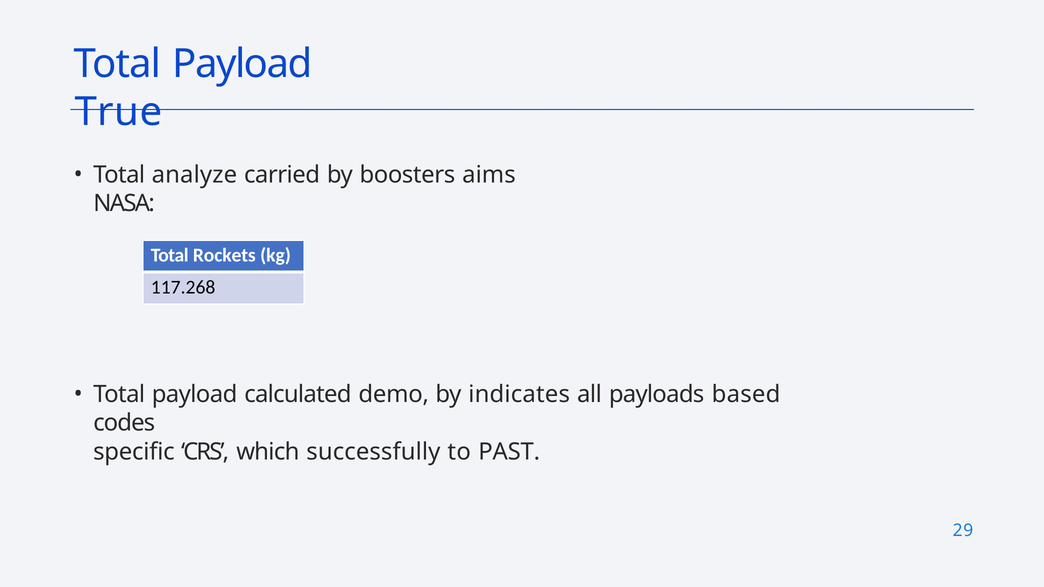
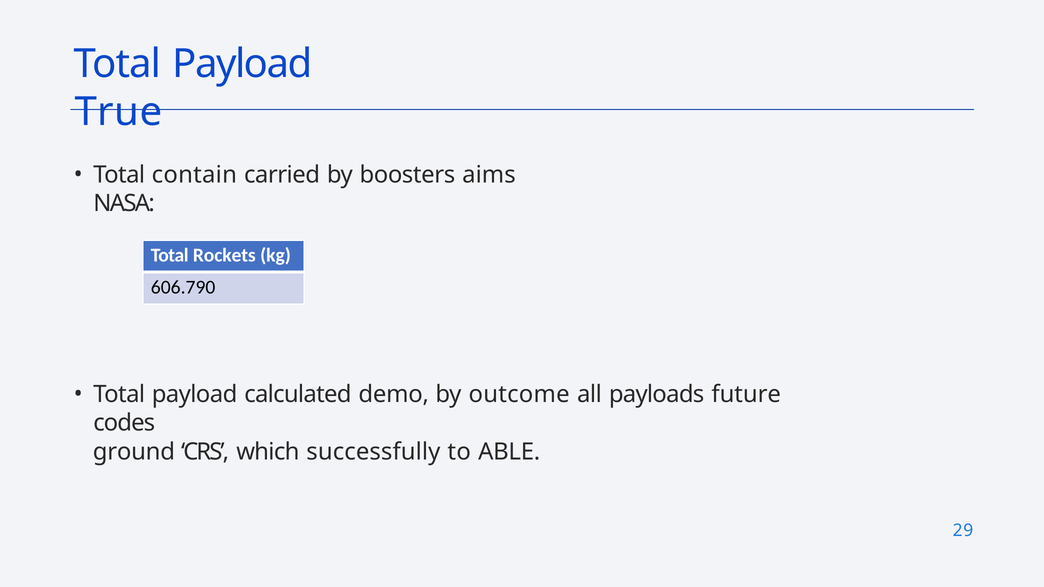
analyze: analyze -> contain (194, 175)
117.268: 117.268 -> 606.790 (183, 287)
indicates: indicates -> outcome (519, 395)
based: based -> future (746, 395)
specific: specific -> ground (134, 452)
PAST: PAST -> ABLE (509, 452)
